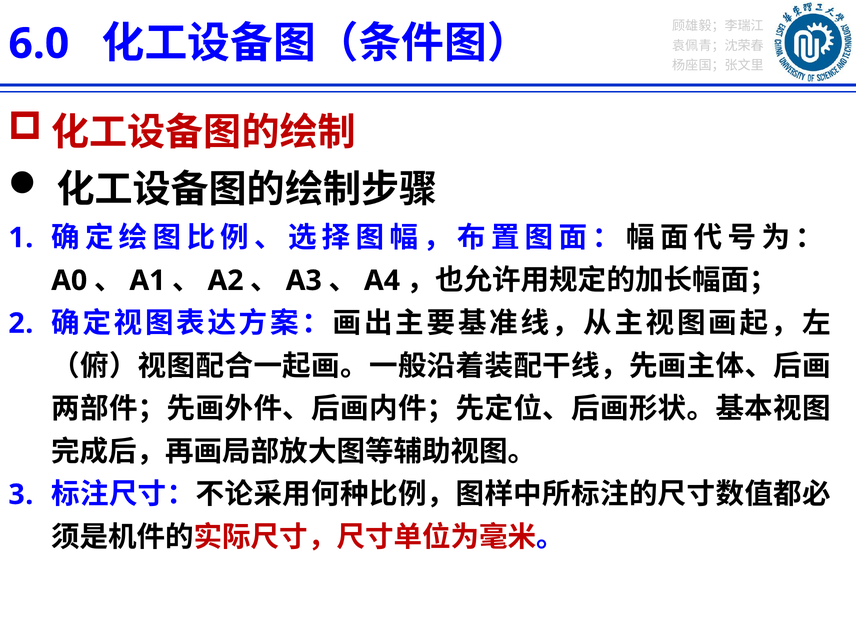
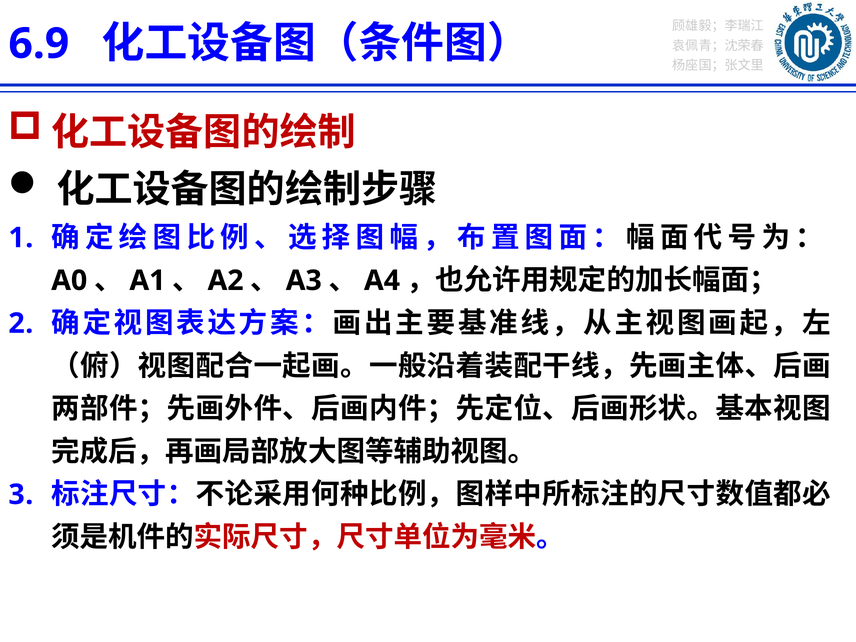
6.0: 6.0 -> 6.9 (39, 44)
